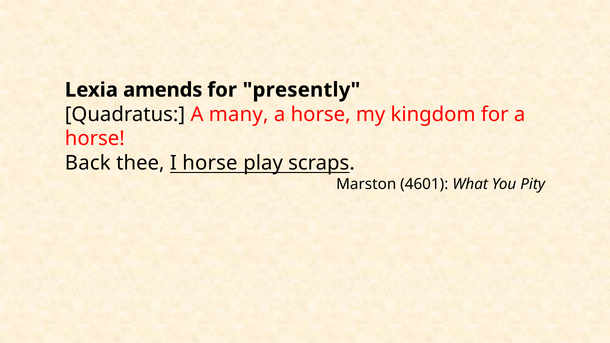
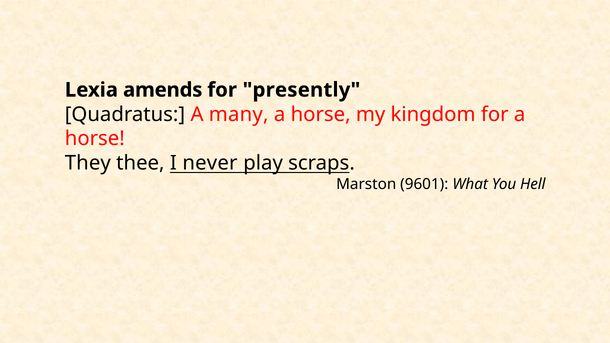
Back: Back -> They (88, 163)
I horse: horse -> never (210, 163)
4601: 4601 -> 9601 (424, 184)
Pity: Pity -> Hell (533, 184)
